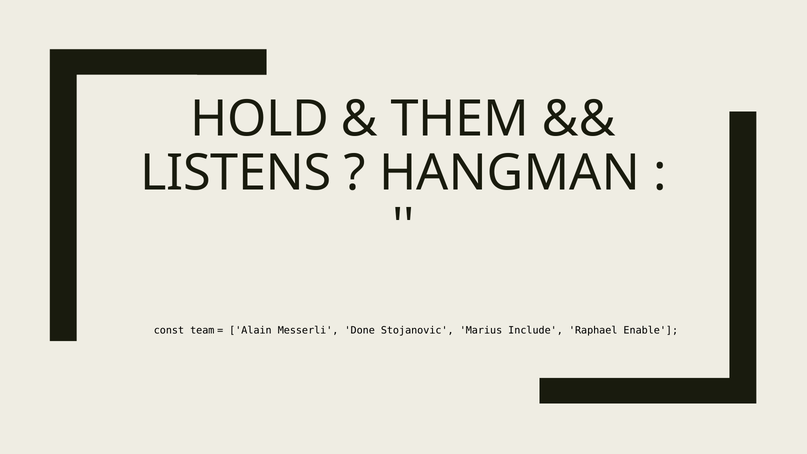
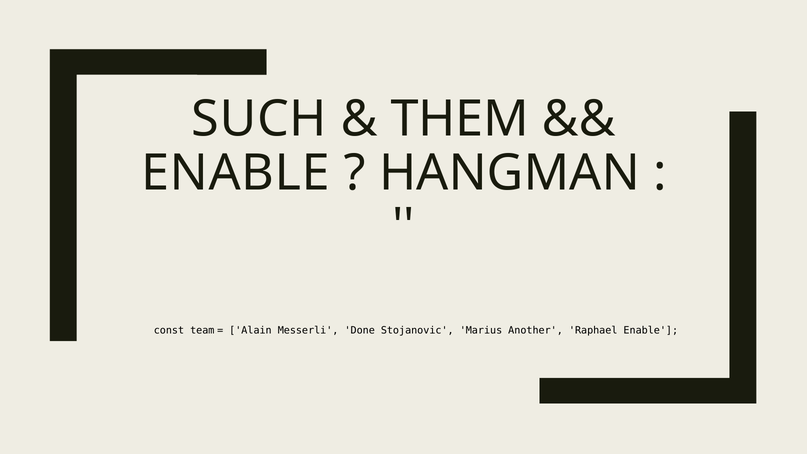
HOLD: HOLD -> SUCH (259, 119)
LISTENS: LISTENS -> ENABLE (235, 173)
Include: Include -> Another (536, 330)
